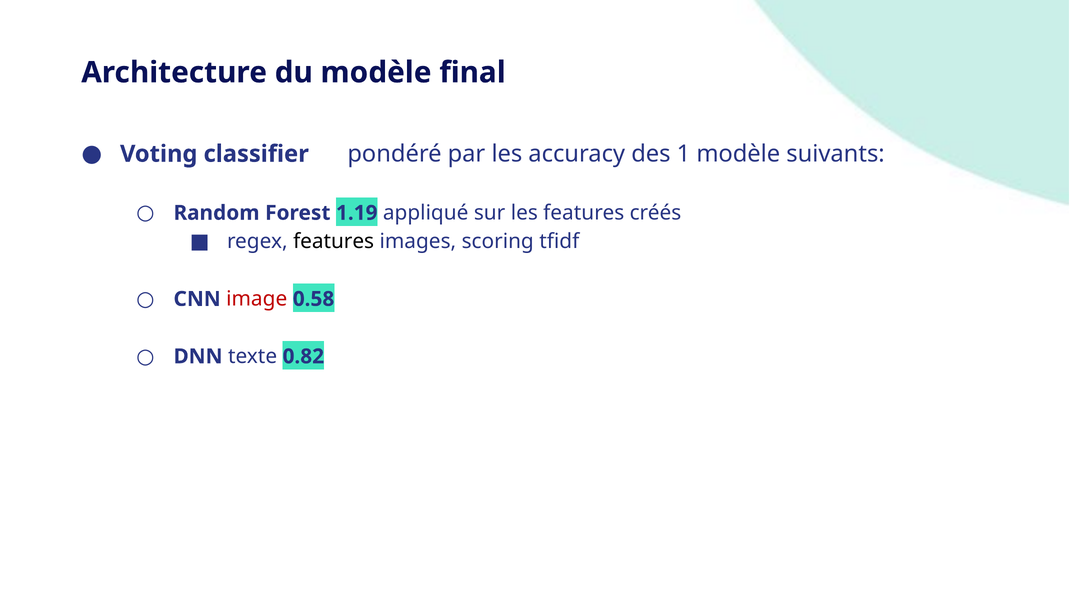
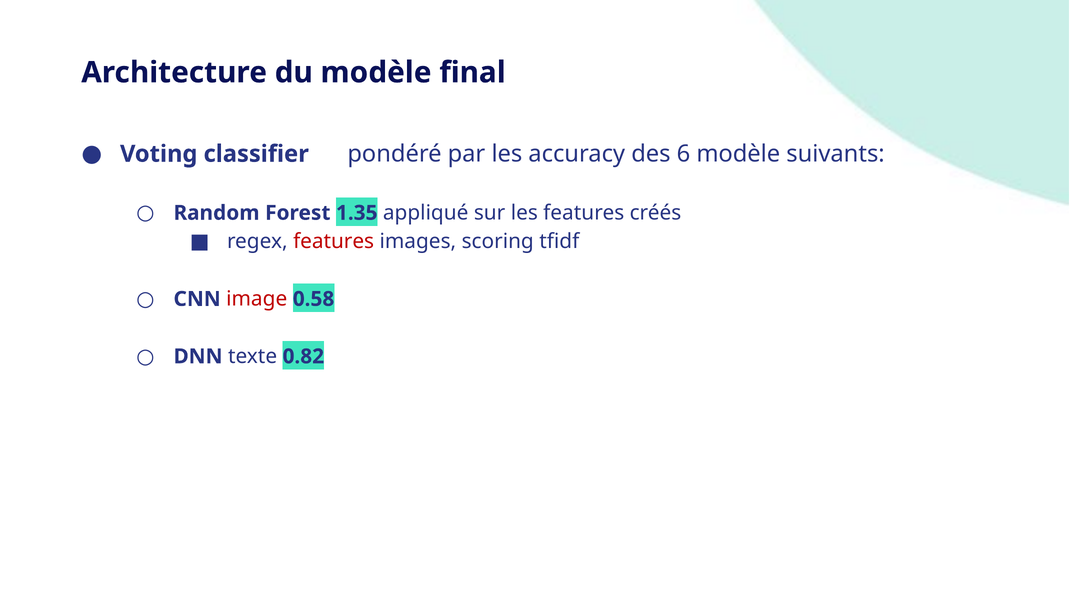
1: 1 -> 6 (683, 154)
1.19: 1.19 -> 1.35 (357, 213)
features colour: black -> red (334, 241)
